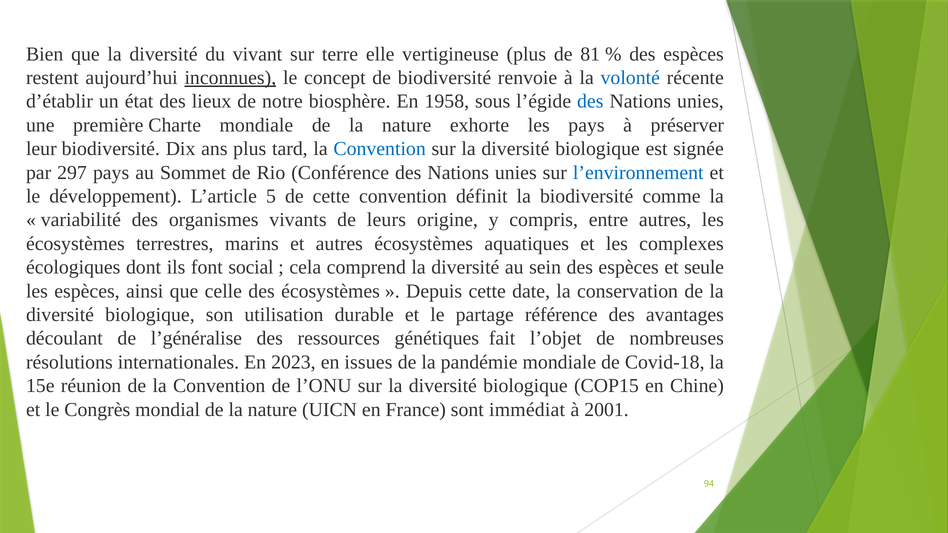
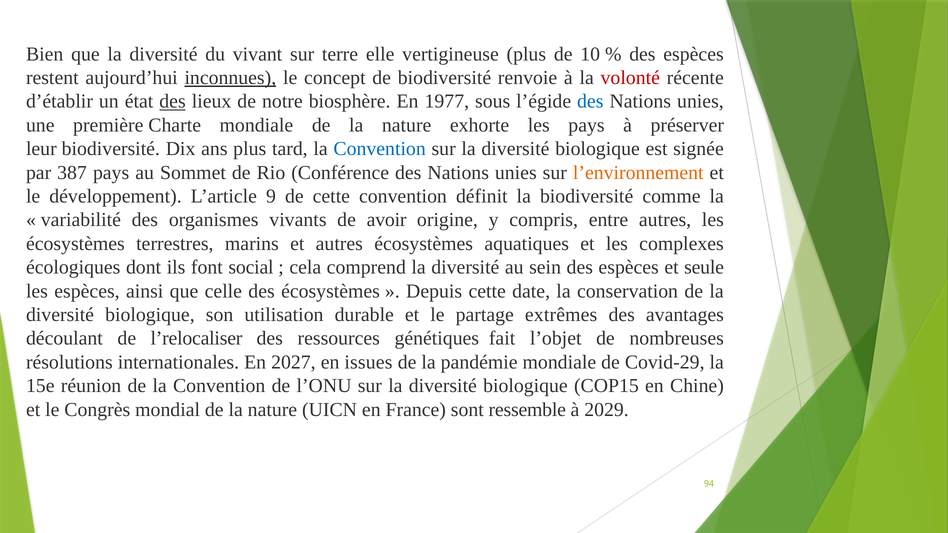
81: 81 -> 10 (590, 54)
volonté colour: blue -> red (630, 78)
des underline: none -> present (173, 101)
1958: 1958 -> 1977 (447, 101)
297: 297 -> 387 (72, 173)
l’environnement colour: blue -> orange (638, 173)
5: 5 -> 9 (271, 196)
leurs: leurs -> avoir (387, 220)
référence: référence -> extrêmes (561, 315)
l’généralise: l’généralise -> l’relocaliser (196, 339)
2023: 2023 -> 2027 (293, 362)
Covid-18: Covid-18 -> Covid-29 (665, 362)
immédiat: immédiat -> ressemble (527, 410)
2001: 2001 -> 2029 (607, 410)
